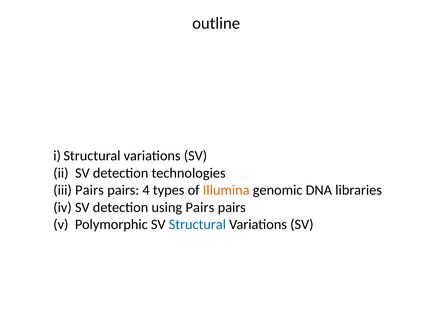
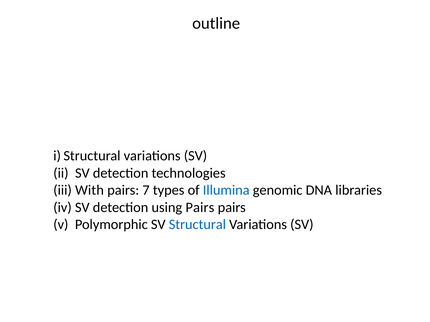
iii Pairs: Pairs -> With (89, 190)
4: 4 -> 7 (146, 190)
Illumina colour: orange -> blue (226, 190)
